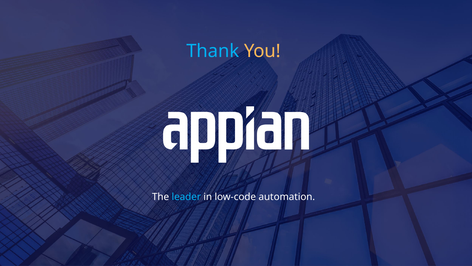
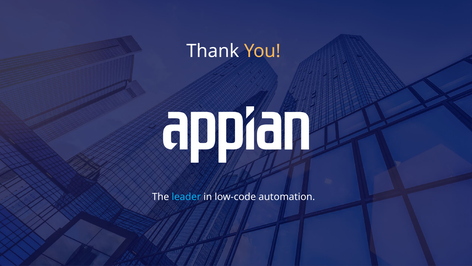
Thank colour: light blue -> white (213, 51)
